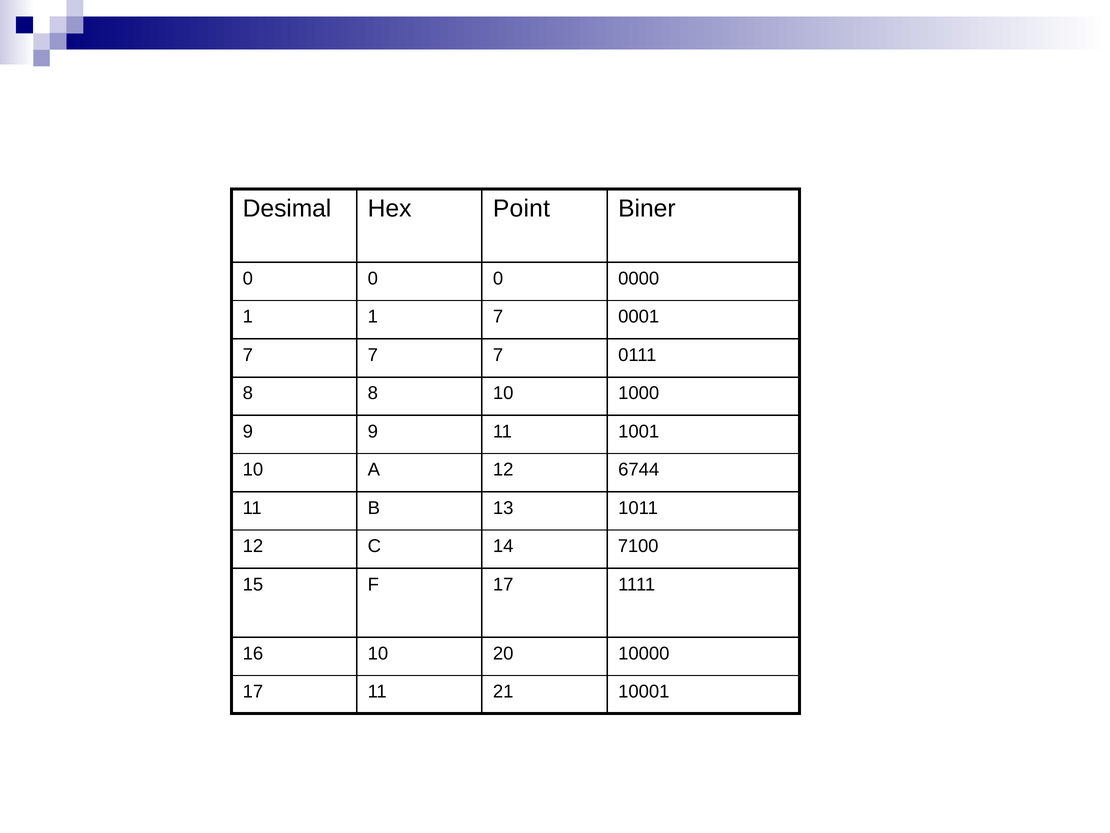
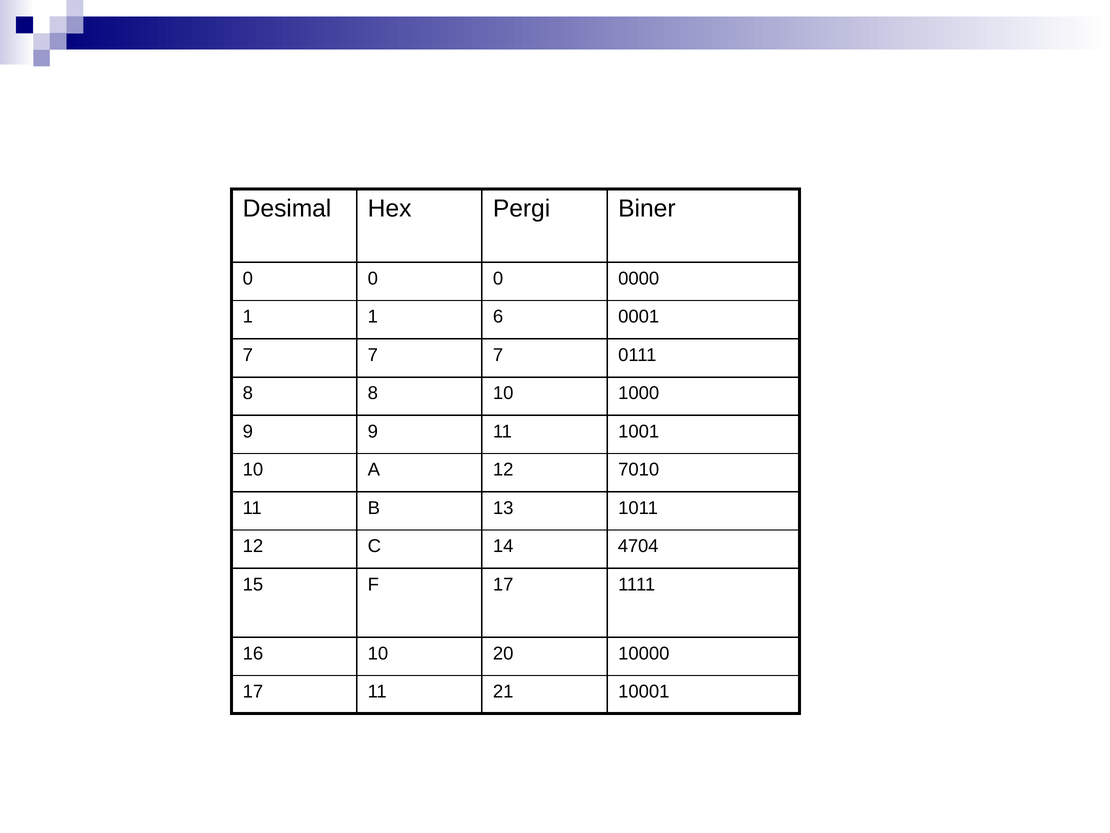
Point: Point -> Pergi (522, 209)
1 7: 7 -> 6 (498, 317)
6744: 6744 -> 7010 (639, 469)
7100: 7100 -> 4704 (638, 546)
